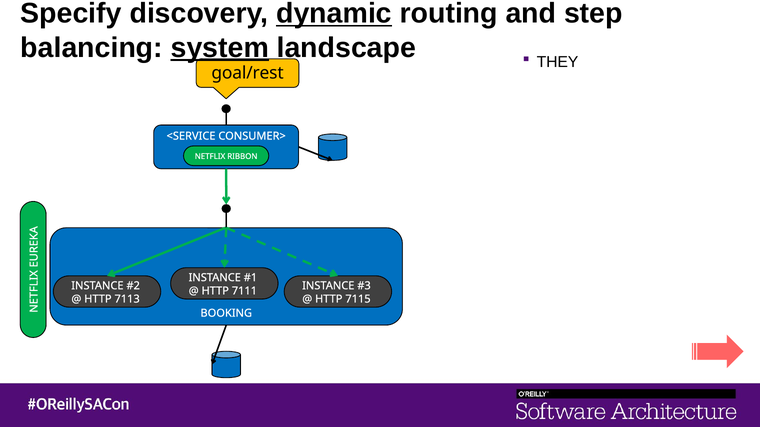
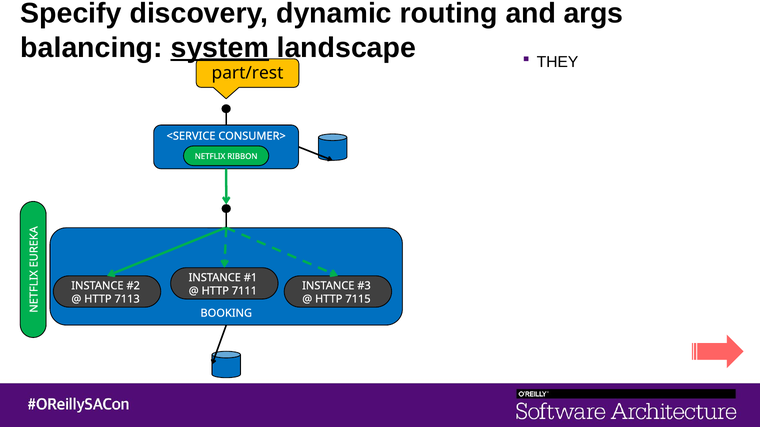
dynamic underline: present -> none (334, 14)
step: step -> args (593, 14)
goal/rest: goal/rest -> part/rest (247, 73)
